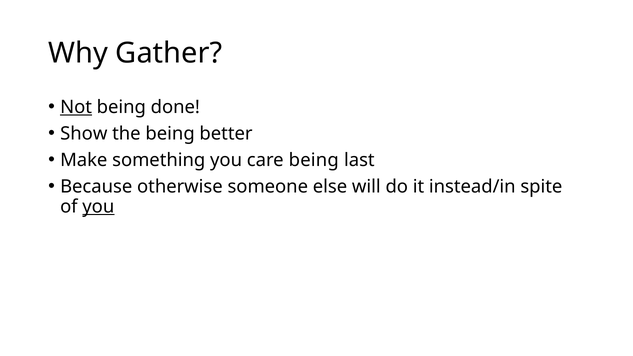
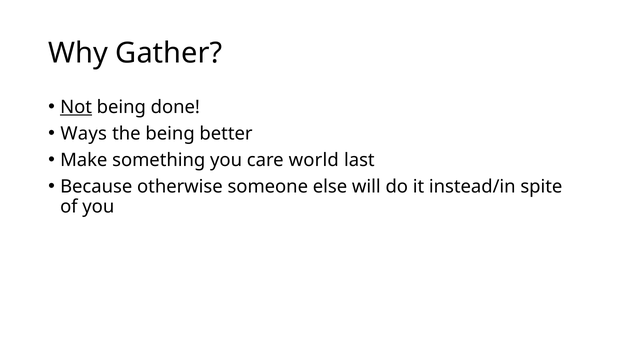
Show: Show -> Ways (84, 134)
care being: being -> world (314, 160)
you underline: present -> none (98, 207)
